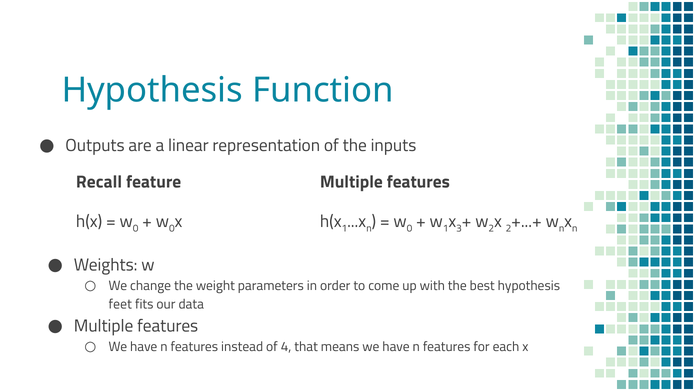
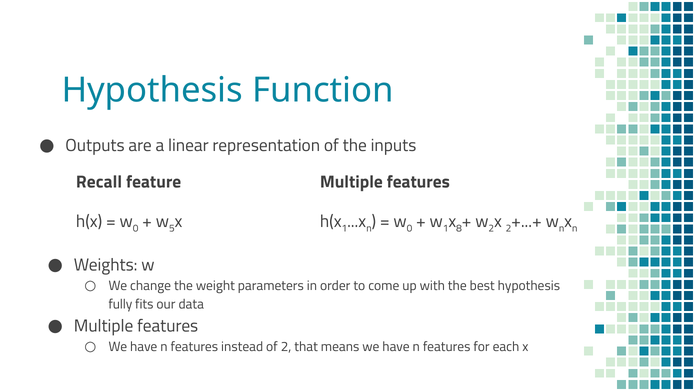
0: 0 -> 5 (172, 228)
3: 3 -> 8 (459, 228)
feet: feet -> fully (120, 304)
of 4: 4 -> 2 (286, 347)
